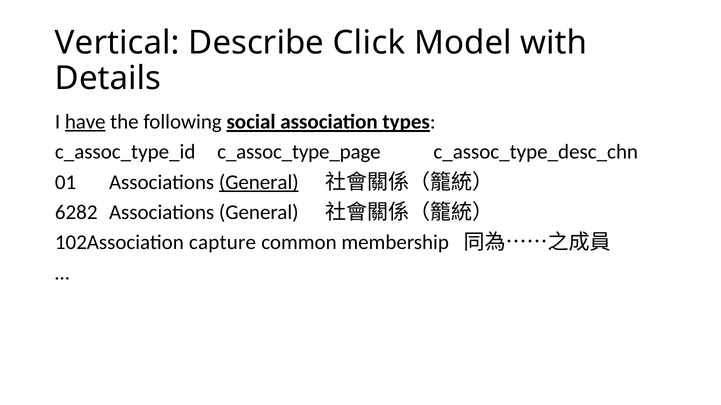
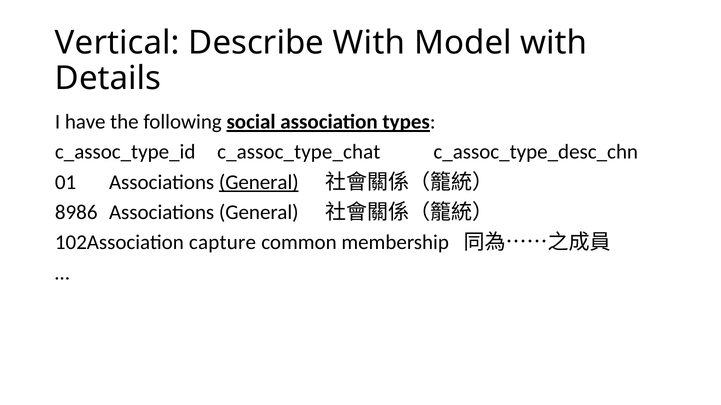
Describe Click: Click -> With (369, 43)
have underline: present -> none (85, 122)
c_assoc_type_page: c_assoc_type_page -> c_assoc_type_chat (299, 152)
6282: 6282 -> 8986 (76, 213)
